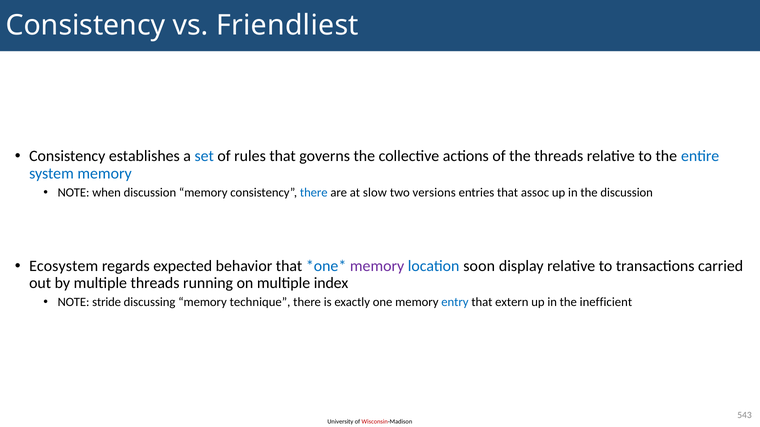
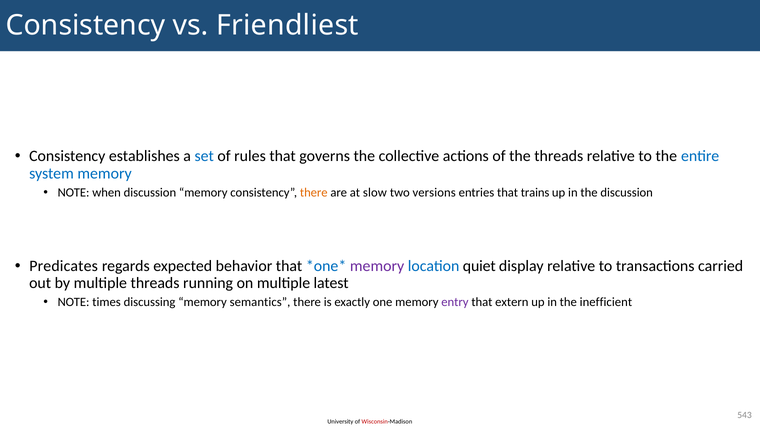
there colour: blue -> orange (314, 193)
assoc: assoc -> trains (535, 193)
Ecosystem: Ecosystem -> Predicates (64, 266)
soon: soon -> quiet (479, 266)
index: index -> latest (331, 283)
stride: stride -> times (107, 303)
technique: technique -> semantics (260, 303)
entry colour: blue -> purple (455, 303)
